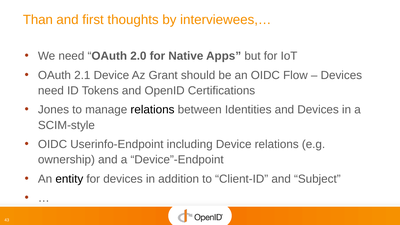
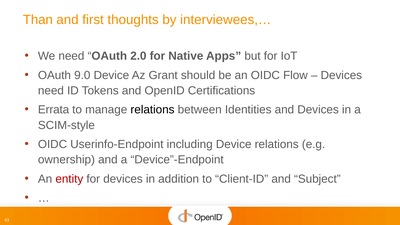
2.1: 2.1 -> 9.0 (82, 75)
Jones: Jones -> Errata (54, 110)
entity colour: black -> red (69, 179)
